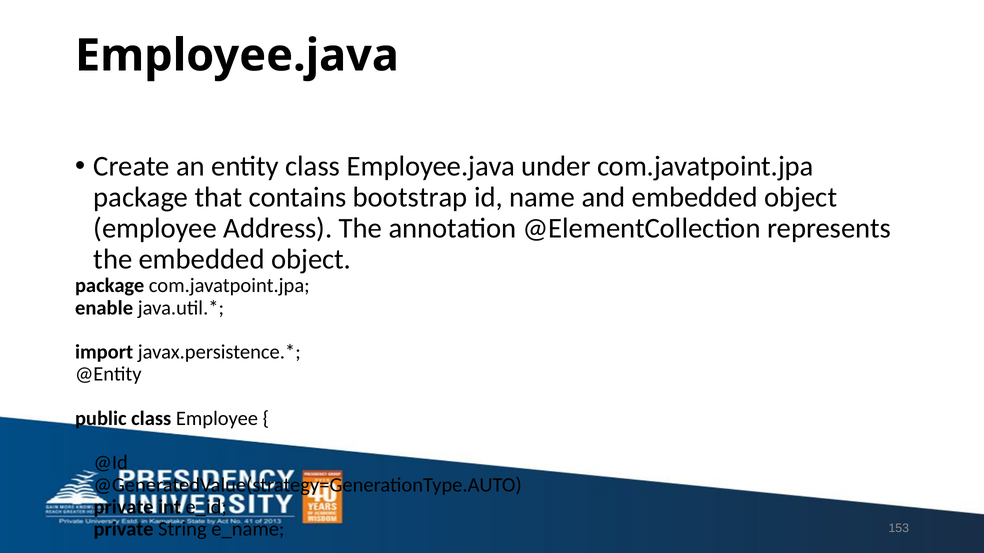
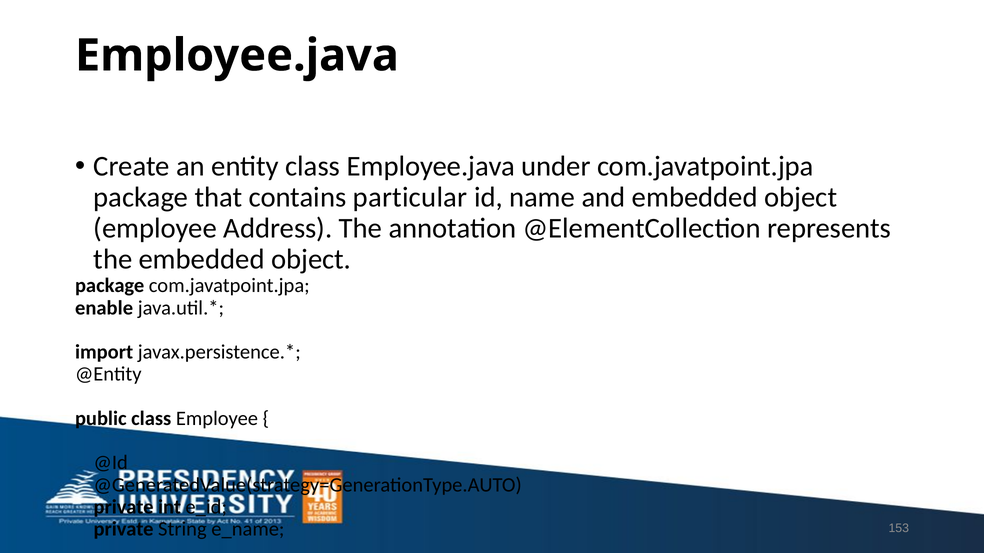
bootstrap: bootstrap -> particular (410, 197)
